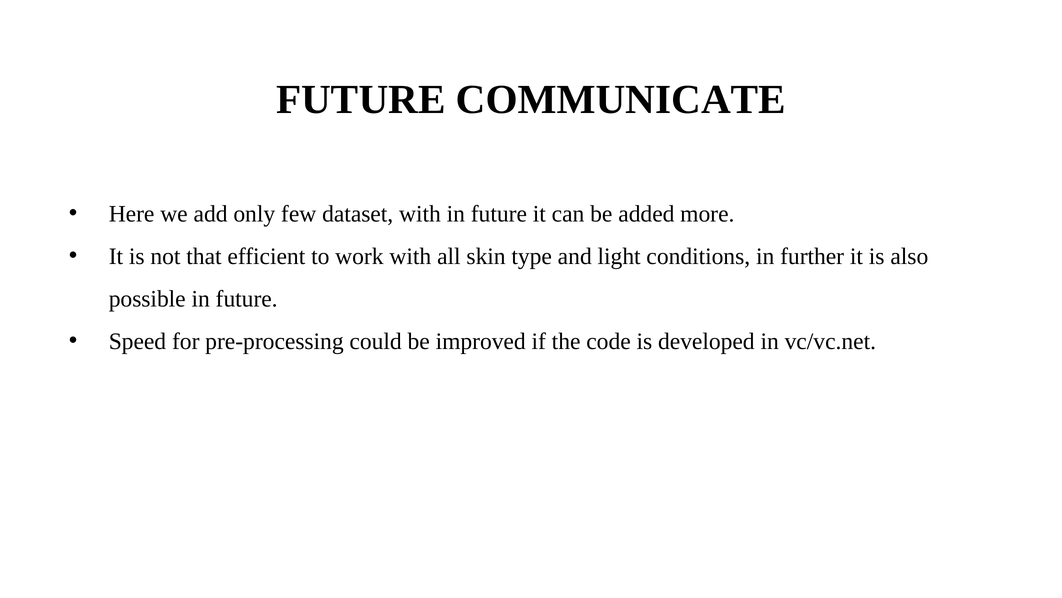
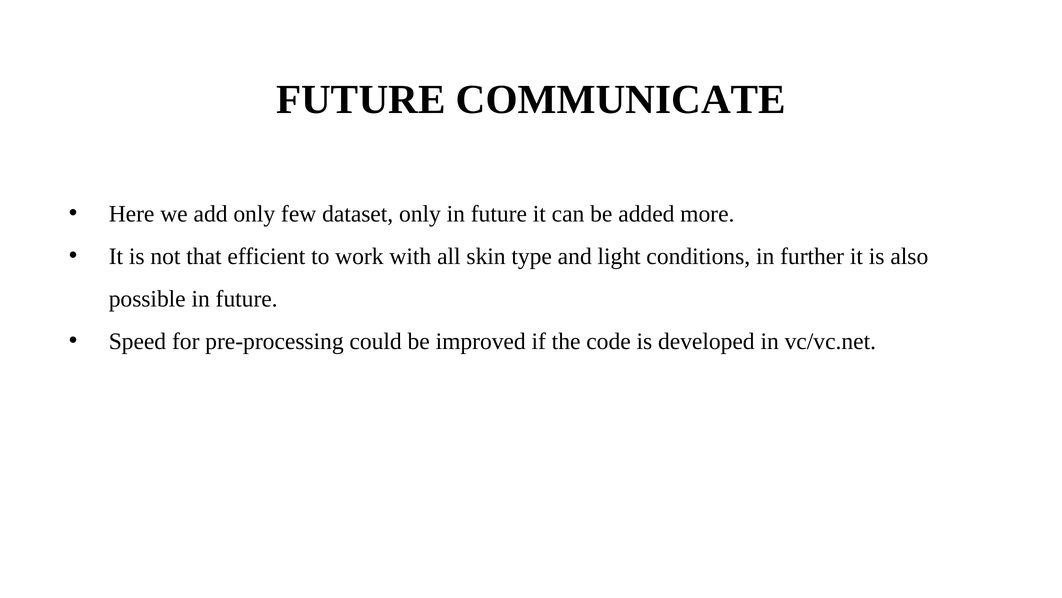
dataset with: with -> only (420, 214)
